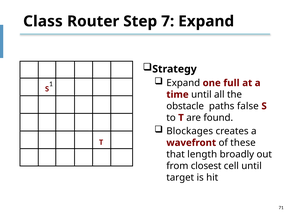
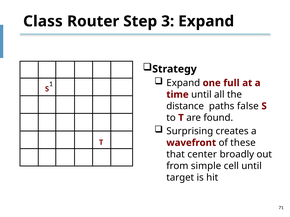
7: 7 -> 3 (168, 21)
obstacle: obstacle -> distance (185, 106)
Blockages: Blockages -> Surprising (190, 131)
length: length -> center (202, 155)
closest: closest -> simple (206, 166)
